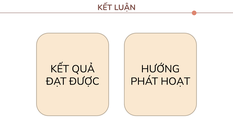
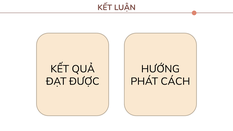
HOẠT: HOẠT -> CÁCH (175, 81)
